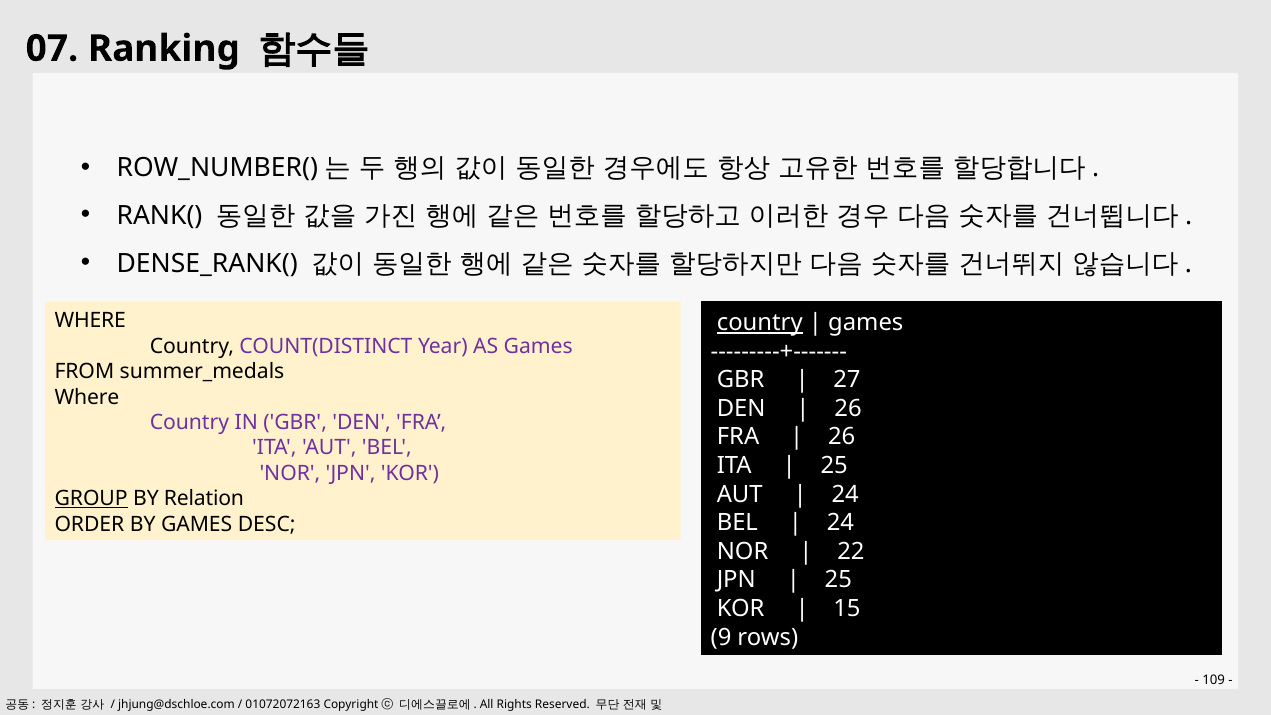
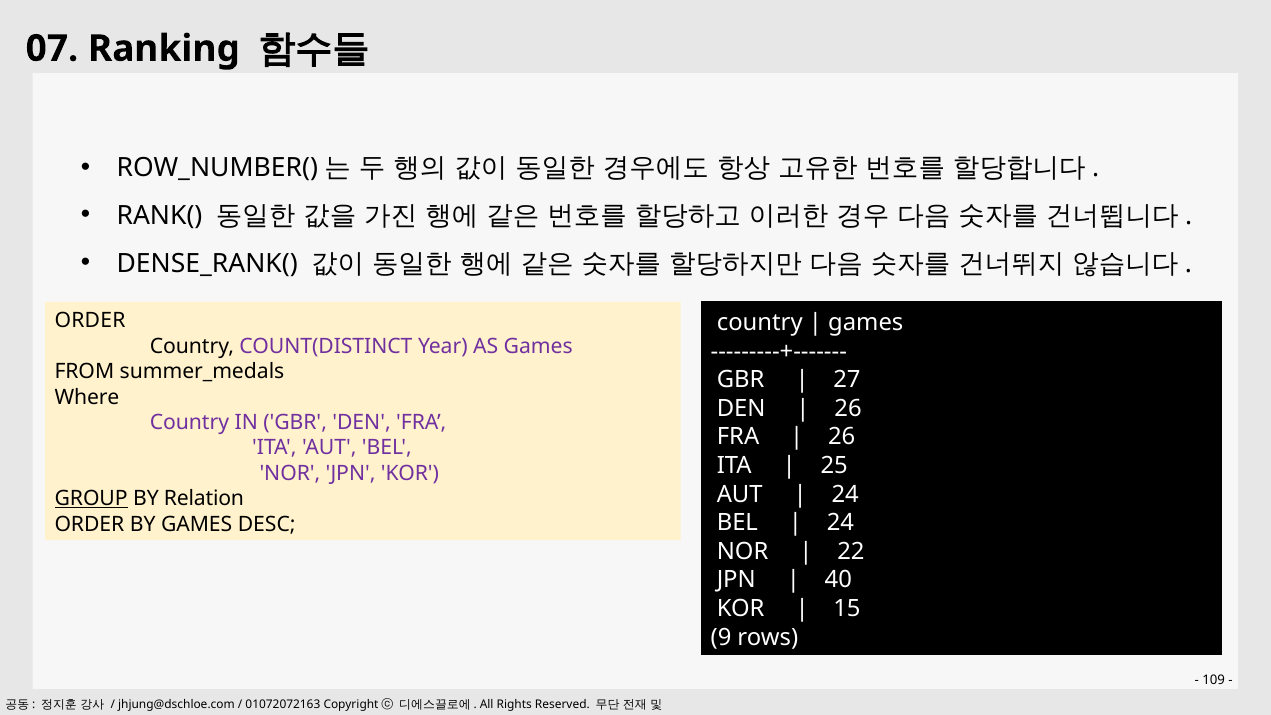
WHERE: WHERE -> ORDER (90, 321)
country underline: present -> none (760, 323)
25: 25 -> 40 (838, 580)
